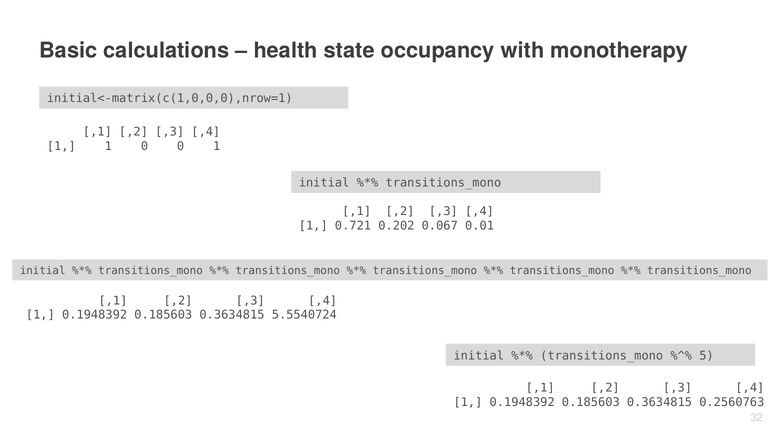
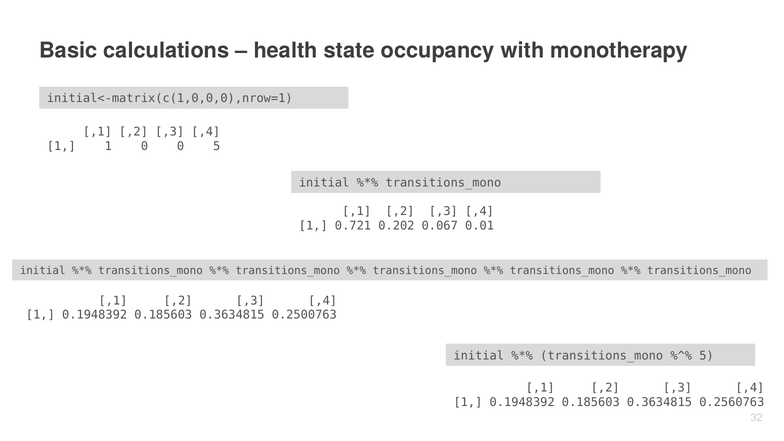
0 1: 1 -> 5 (217, 146)
5.5540724: 5.5540724 -> 0.2500763 (304, 315)
